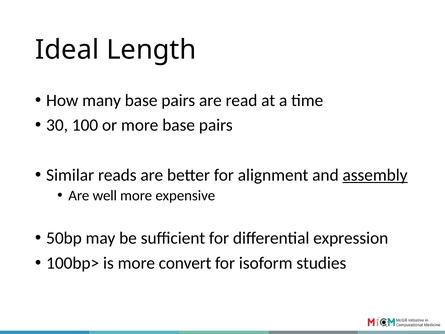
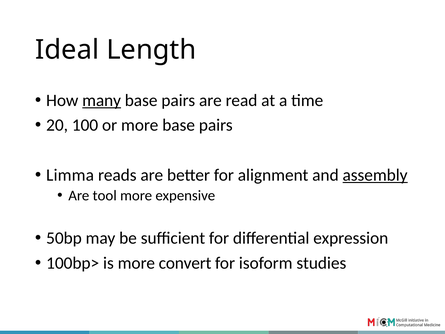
many underline: none -> present (102, 100)
30: 30 -> 20 (57, 125)
Similar: Similar -> Limma (70, 175)
well: well -> tool (105, 195)
